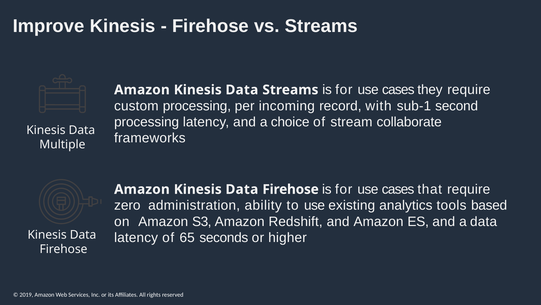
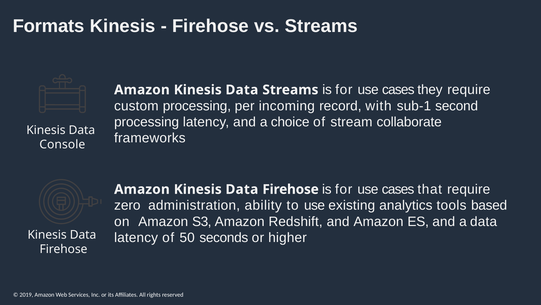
Improve: Improve -> Formats (49, 26)
Multiple: Multiple -> Console (62, 144)
65: 65 -> 50 (187, 237)
